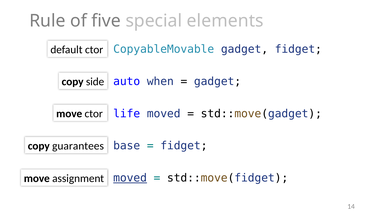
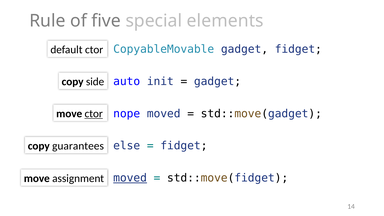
when: when -> init (160, 81)
life: life -> nope (127, 114)
ctor underline: none -> present (94, 114)
base: base -> else (127, 146)
